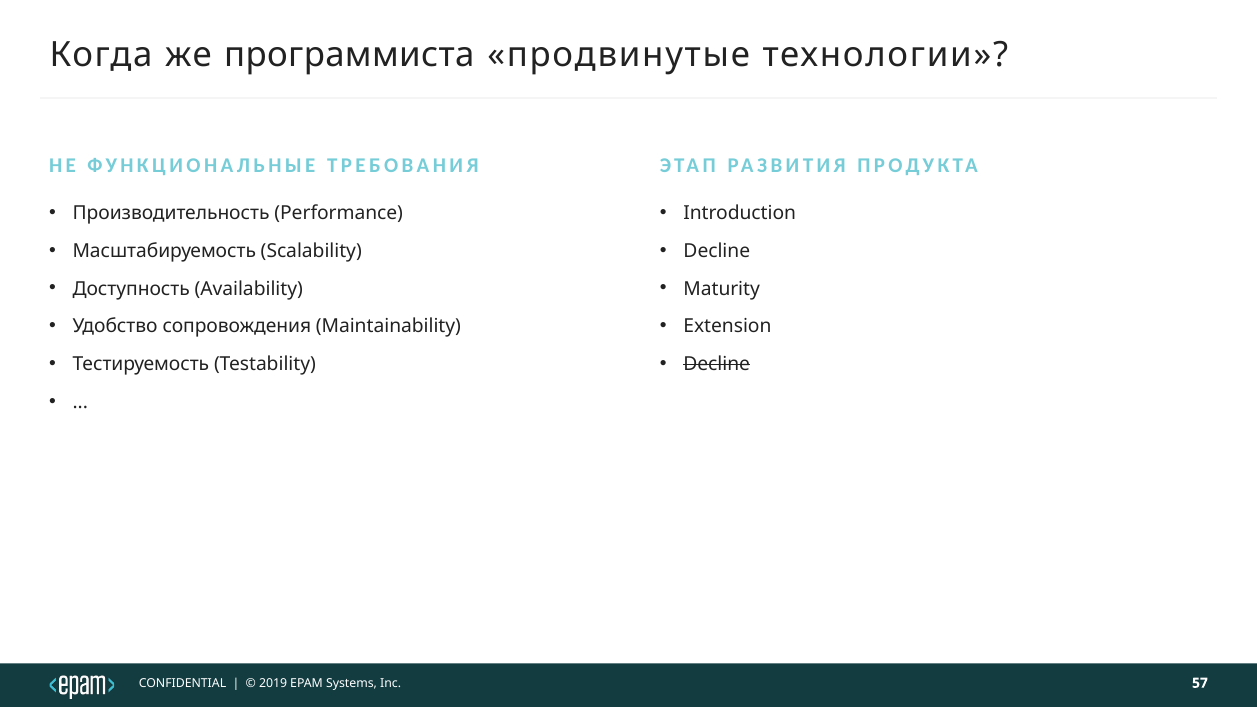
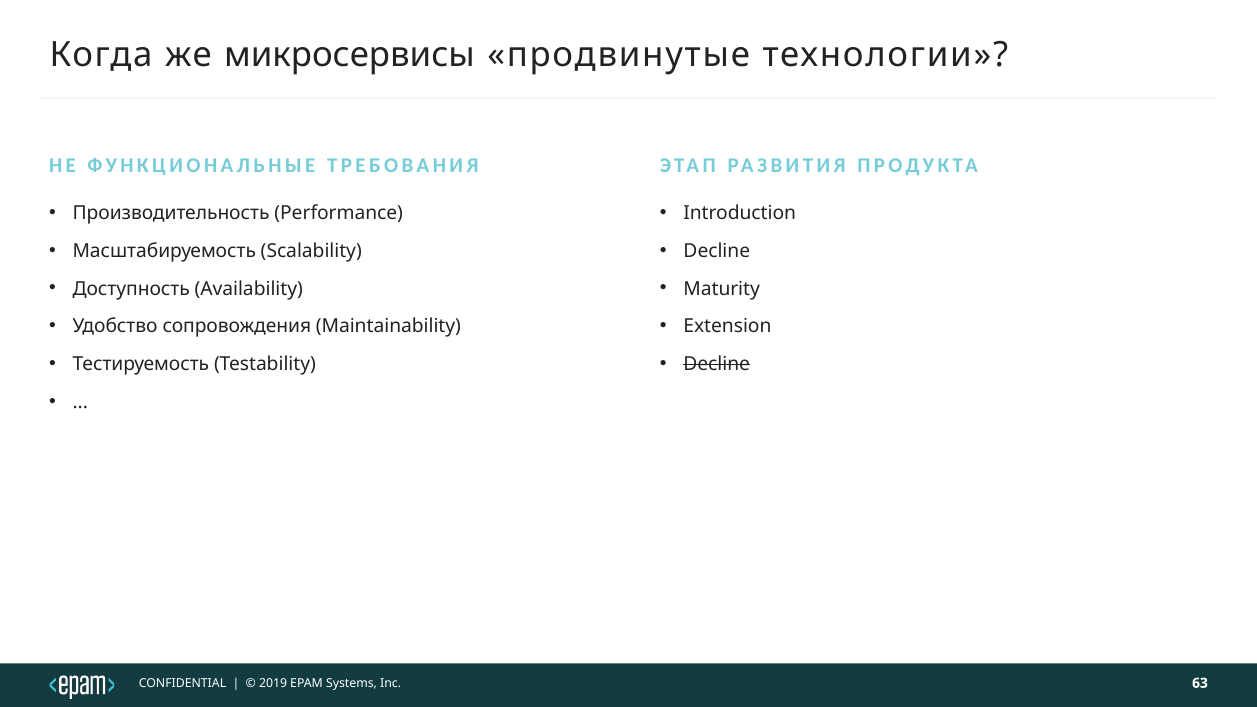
программиста: программиста -> микросервисы (350, 55)
57: 57 -> 63 (1200, 683)
